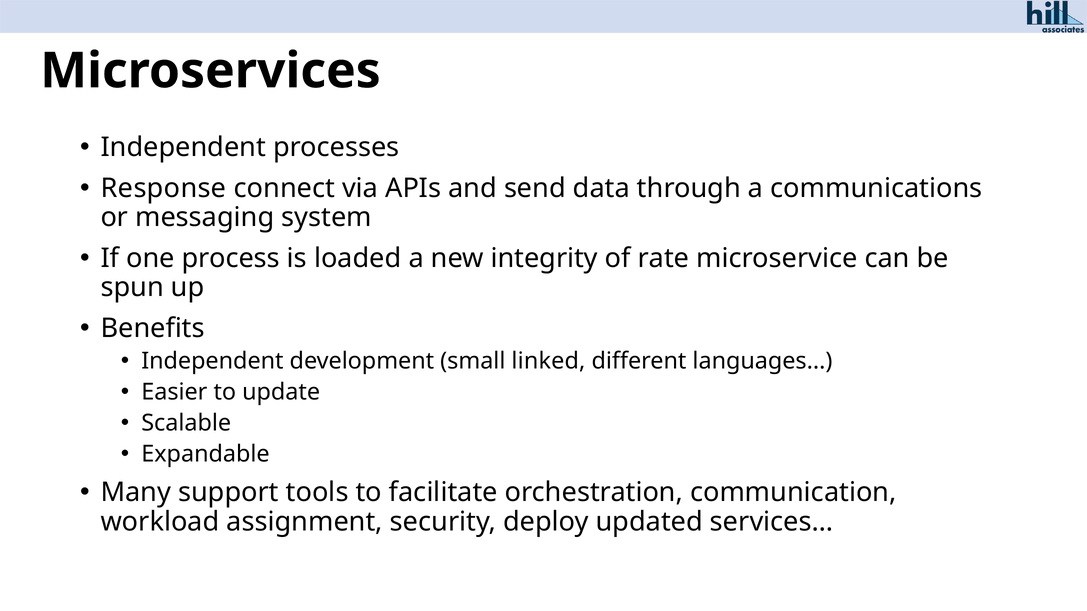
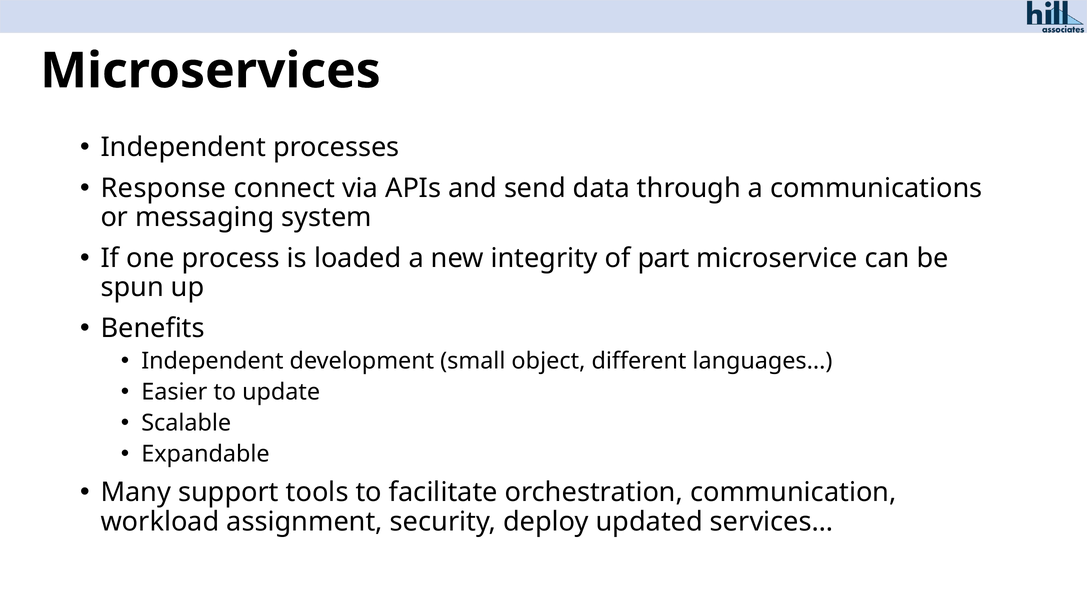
rate: rate -> part (664, 258)
linked: linked -> object (548, 361)
